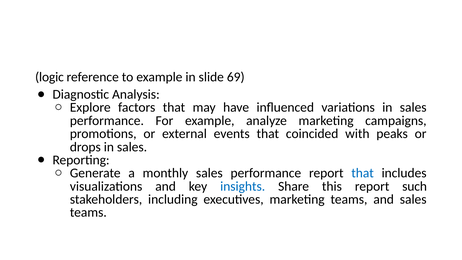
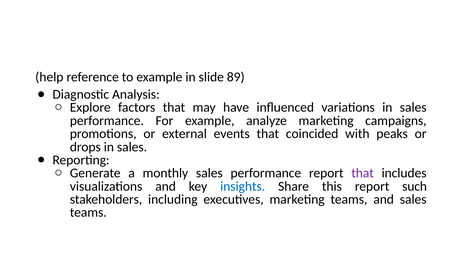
logic: logic -> help (49, 77)
69: 69 -> 89 (236, 77)
that colour: blue -> purple (363, 173)
